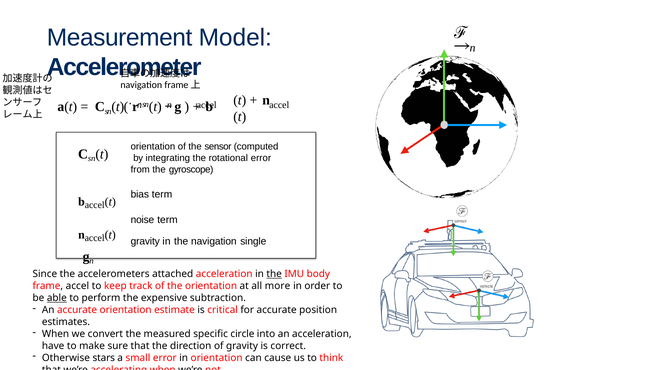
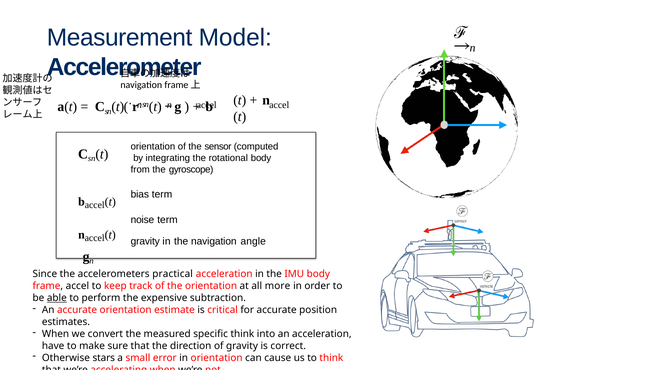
rotational error: error -> body (261, 158)
single: single -> angle (253, 241)
attached: attached -> practical (173, 274)
the underline: present -> none (274, 274)
specific circle: circle -> think (242, 334)
